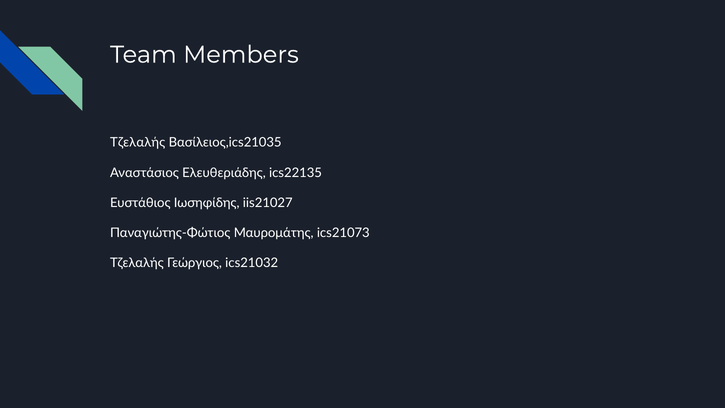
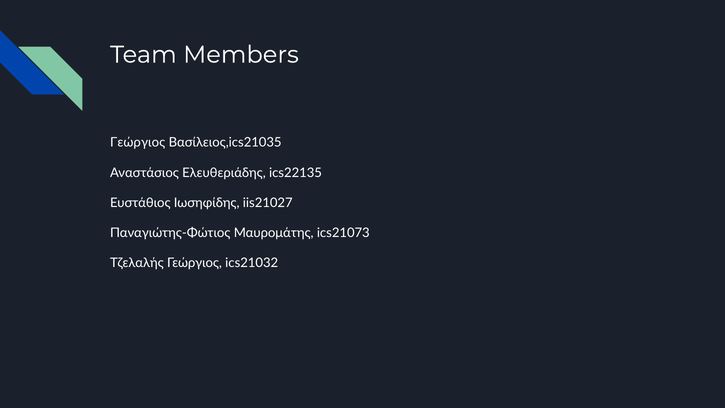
Τζελαλής: Τζελαλής -> Γεώργιος (138, 143)
